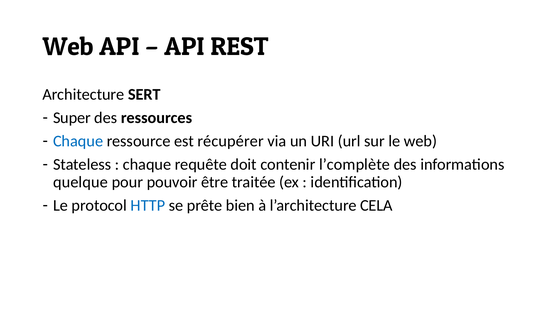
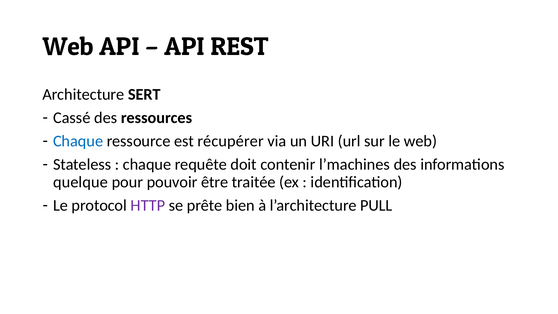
Super: Super -> Cassé (72, 118)
l’complète: l’complète -> l’machines (355, 164)
HTTP colour: blue -> purple (148, 205)
CELA: CELA -> PULL (376, 205)
